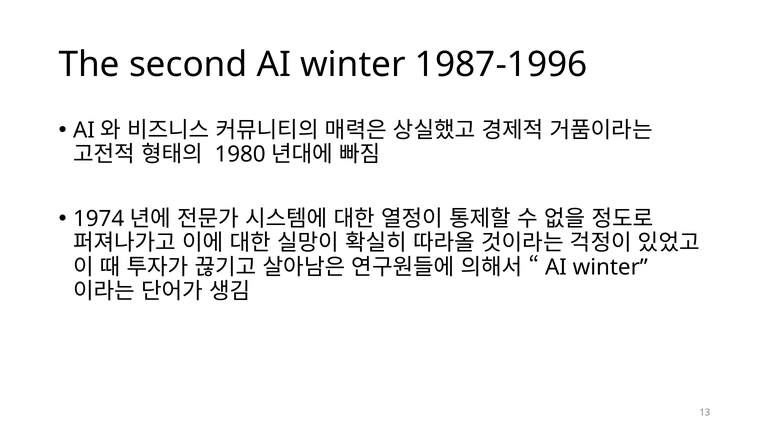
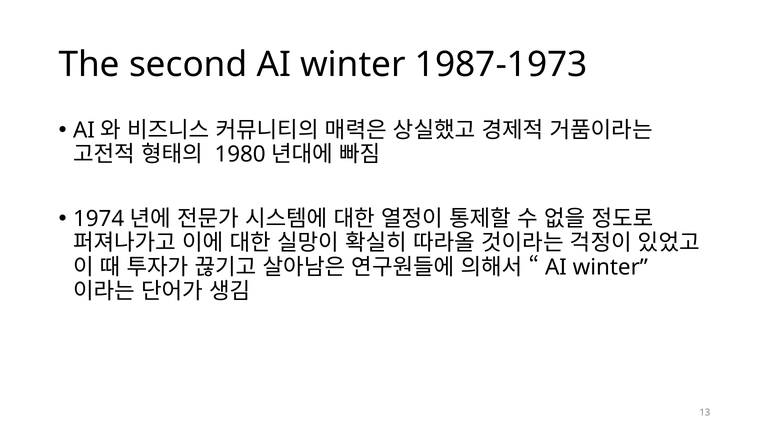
1987-1996: 1987-1996 -> 1987-1973 (501, 65)
